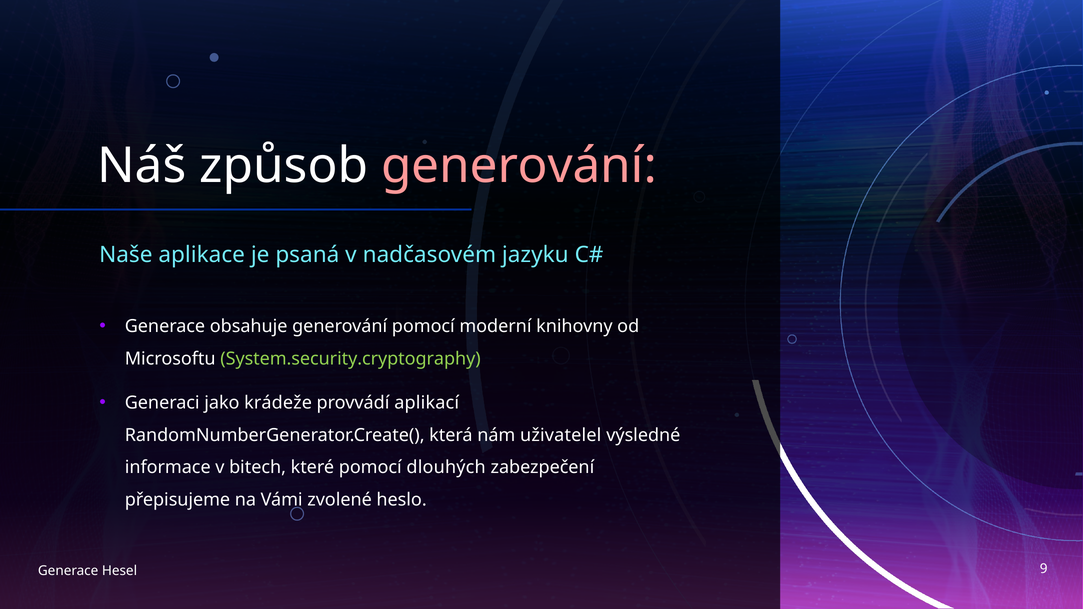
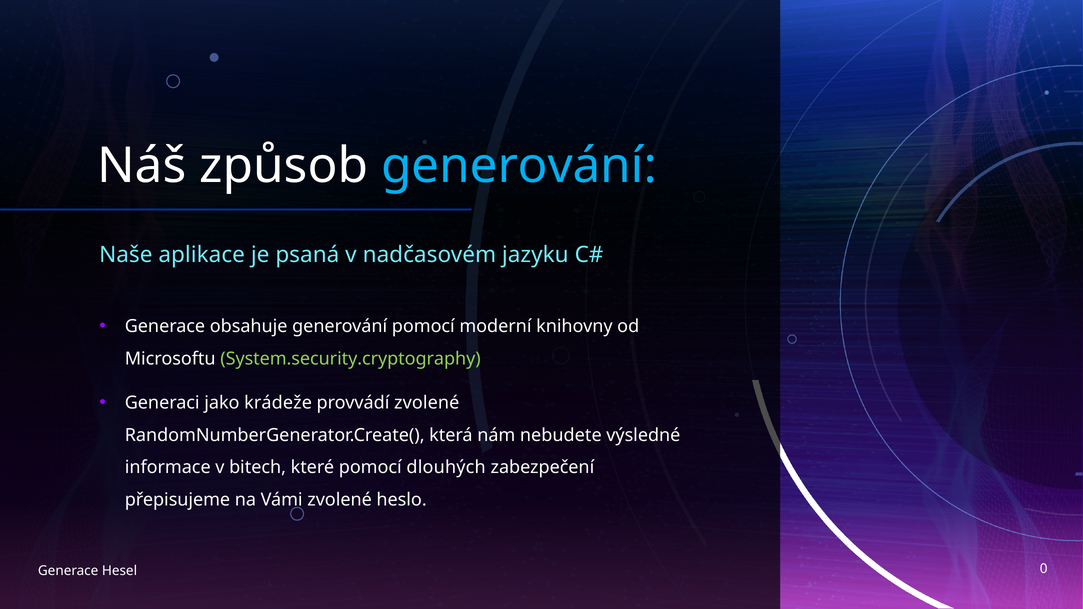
generování colour: pink -> light blue (519, 166)
provvádí aplikací: aplikací -> zvolené (427, 403)
uživatelel: uživatelel -> nebudete (561, 435)
9: 9 -> 0 (1044, 569)
